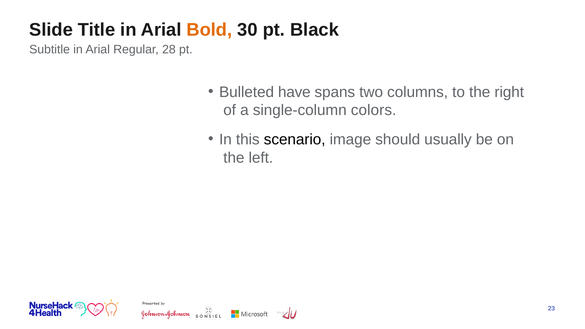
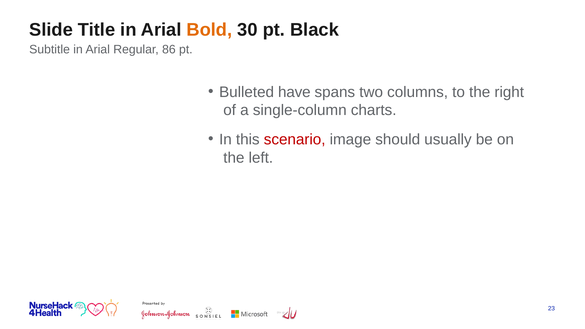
28: 28 -> 86 (169, 49)
colors: colors -> charts (374, 110)
scenario colour: black -> red (295, 140)
